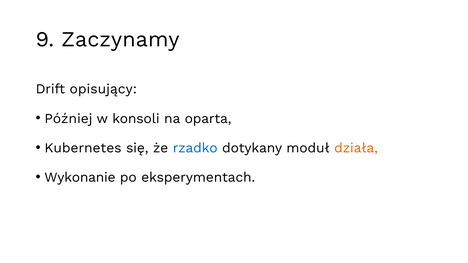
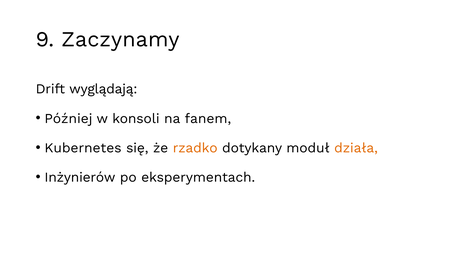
opisujący: opisujący -> wyglądają (103, 89)
oparta: oparta -> fanem (208, 119)
rzadko colour: blue -> orange (195, 148)
Wykonanie: Wykonanie -> Inżynierów (80, 178)
